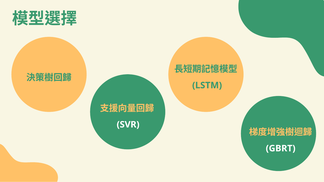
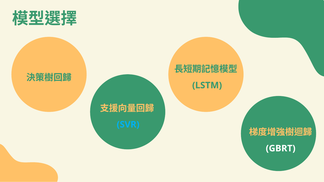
SVR colour: white -> light blue (128, 125)
